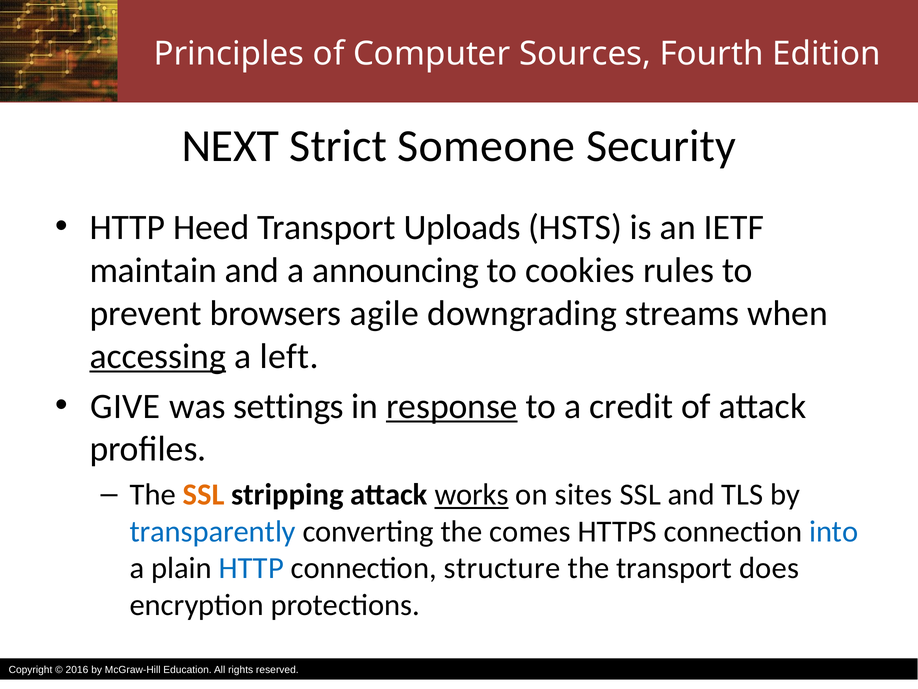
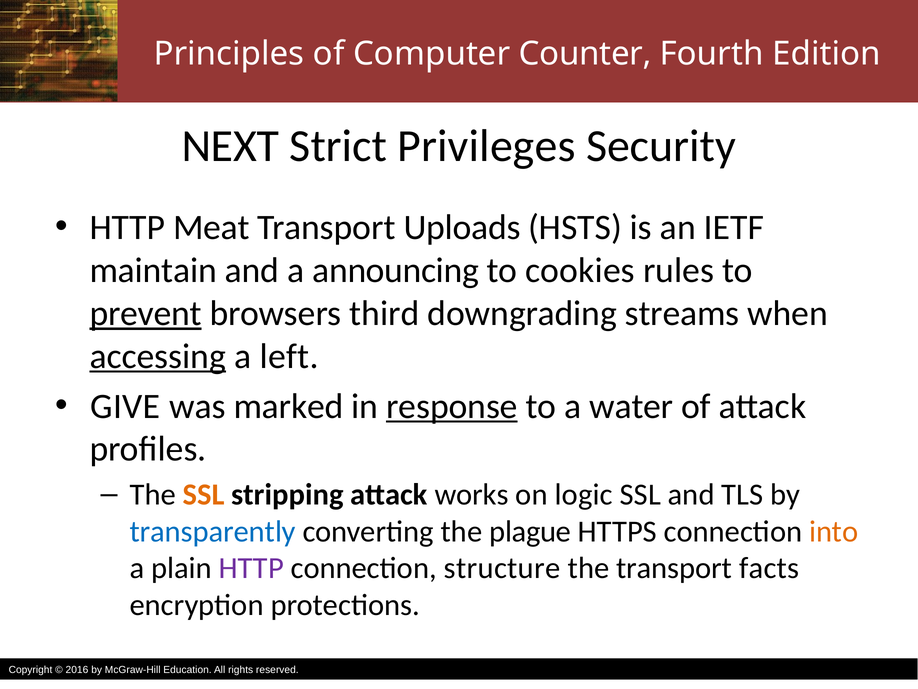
Sources: Sources -> Counter (585, 54)
Someone: Someone -> Privileges (486, 146)
Heed: Heed -> Meat (211, 227)
prevent underline: none -> present (146, 313)
agile: agile -> third (384, 313)
settings: settings -> marked (289, 406)
credit: credit -> water (631, 406)
works underline: present -> none (472, 494)
sites: sites -> logic (584, 494)
comes: comes -> plague (530, 531)
into colour: blue -> orange (834, 531)
HTTP colour: blue -> purple (251, 568)
does: does -> facts (769, 568)
